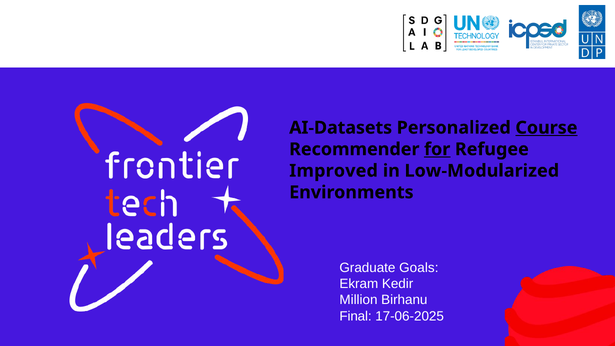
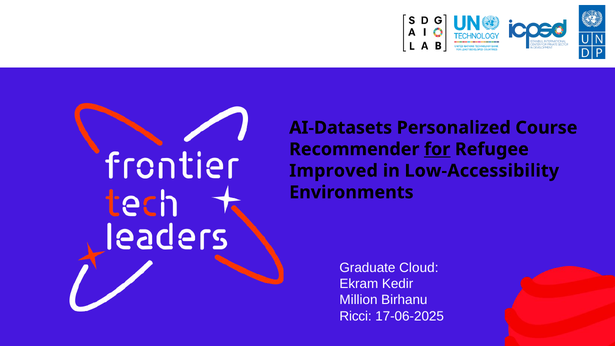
Course underline: present -> none (546, 128)
Low-Modularized: Low-Modularized -> Low-Accessibility (482, 171)
Goals: Goals -> Cloud (419, 268)
Final: Final -> Ricci (356, 316)
